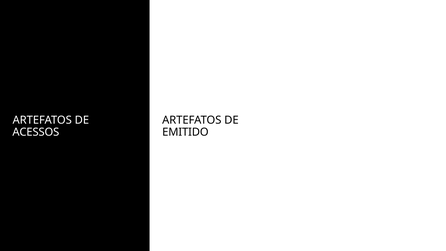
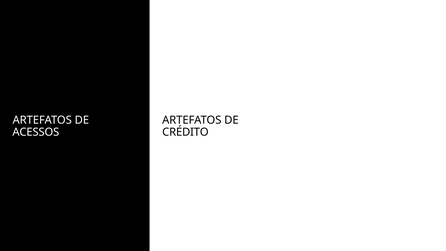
EMITIDO: EMITIDO -> CRÉDITO (185, 132)
